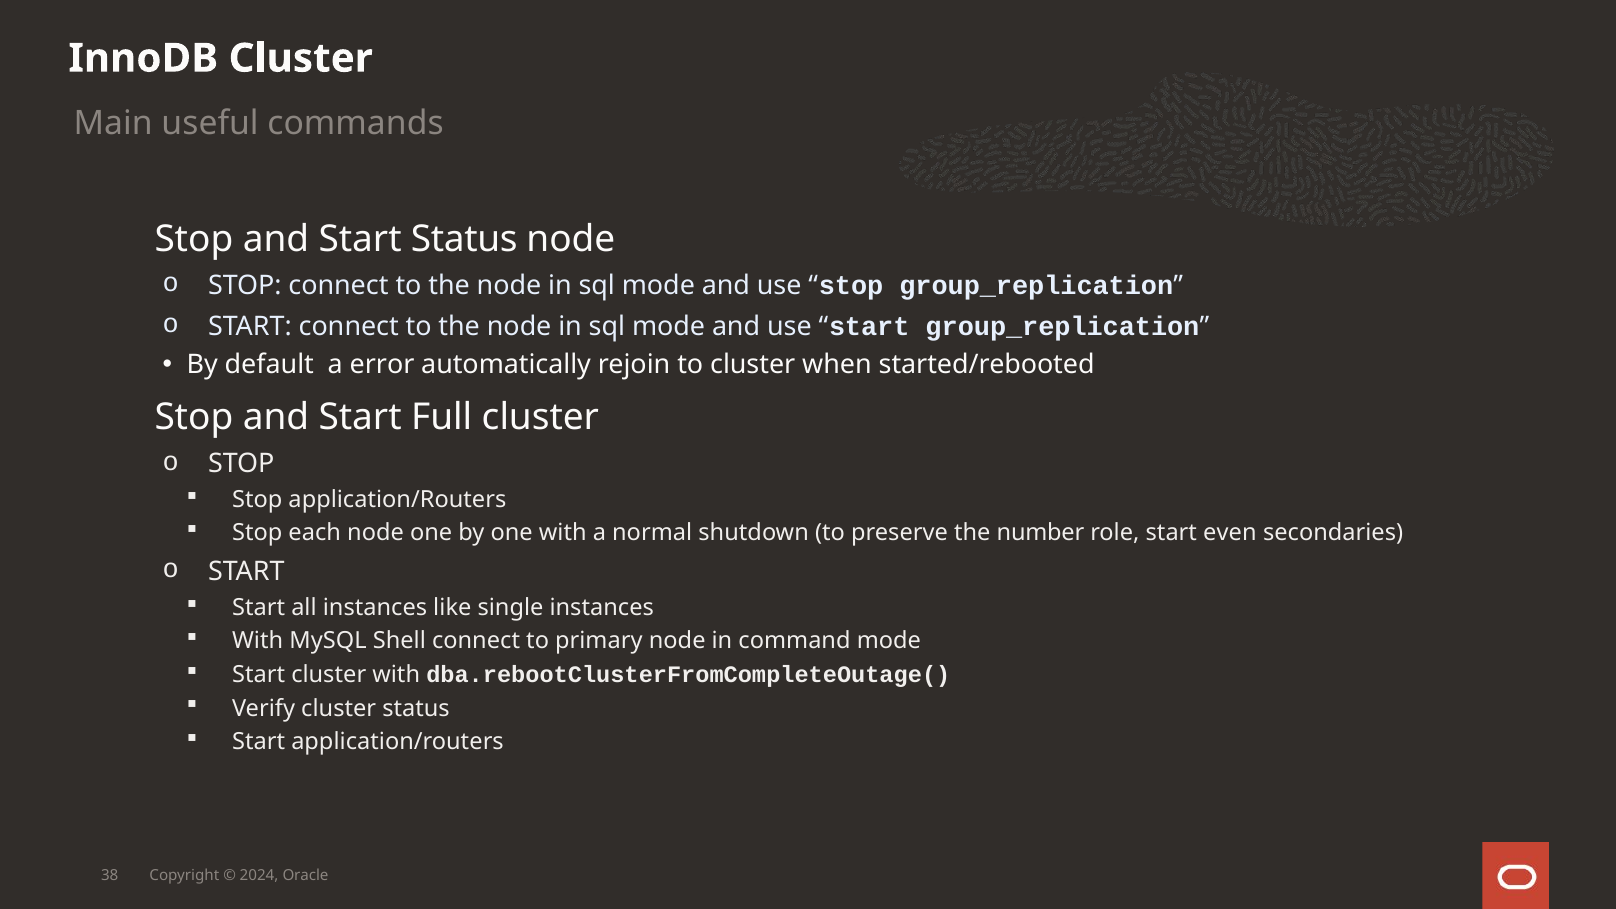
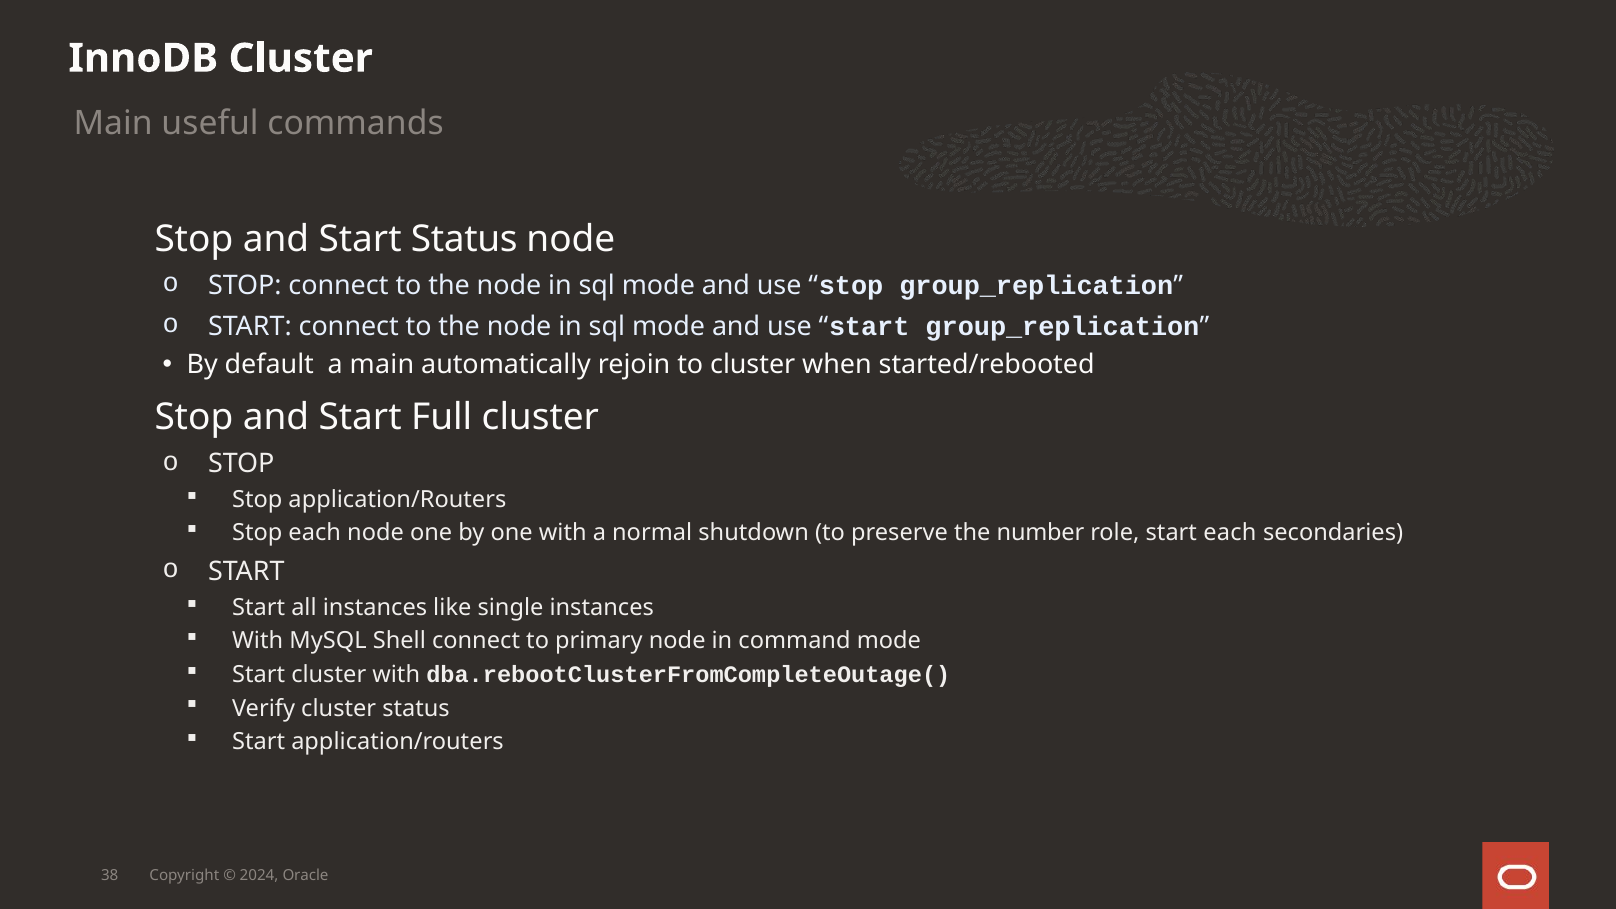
a error: error -> main (382, 364)
start even: even -> each (1230, 533)
